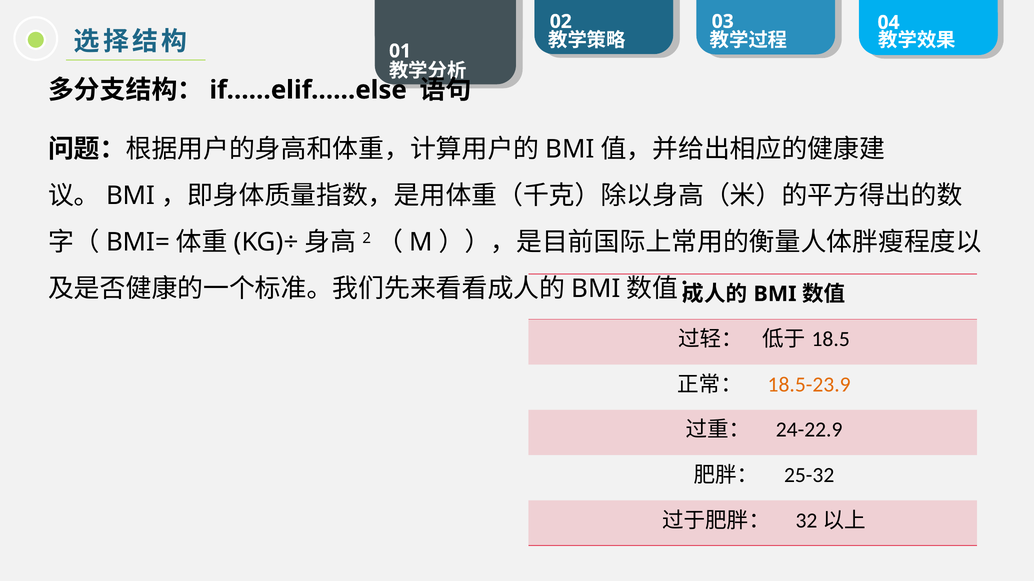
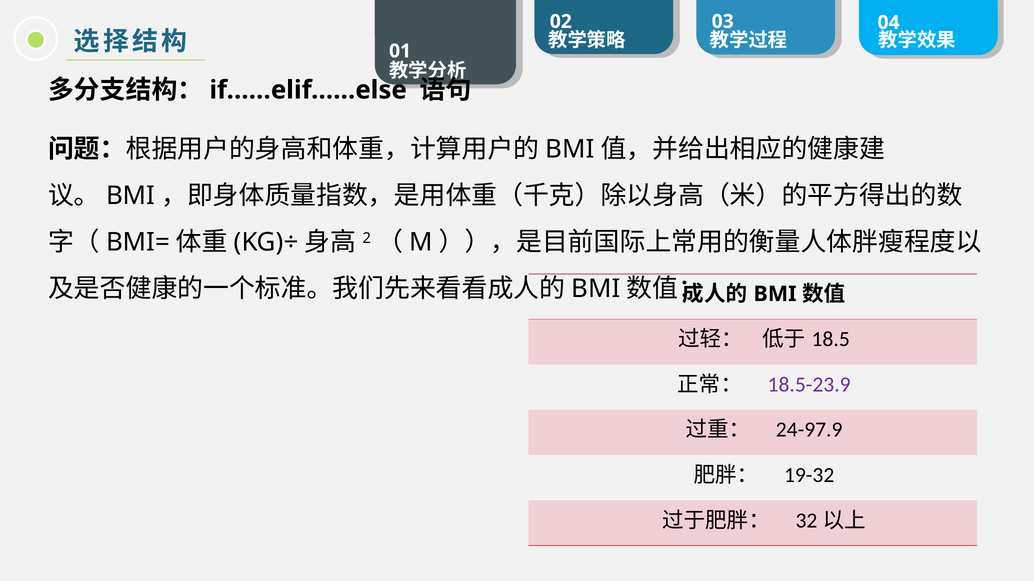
18.5-23.9 colour: orange -> purple (809, 385)
24-22.9: 24-22.9 -> 24-97.9 (809, 430)
25-32: 25-32 -> 19-32 (809, 476)
